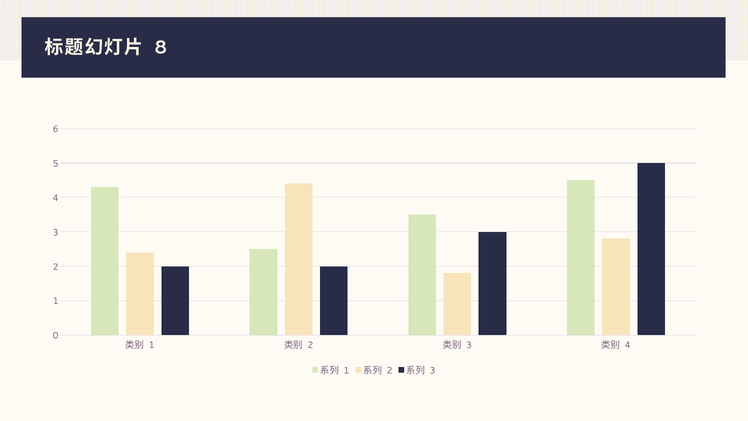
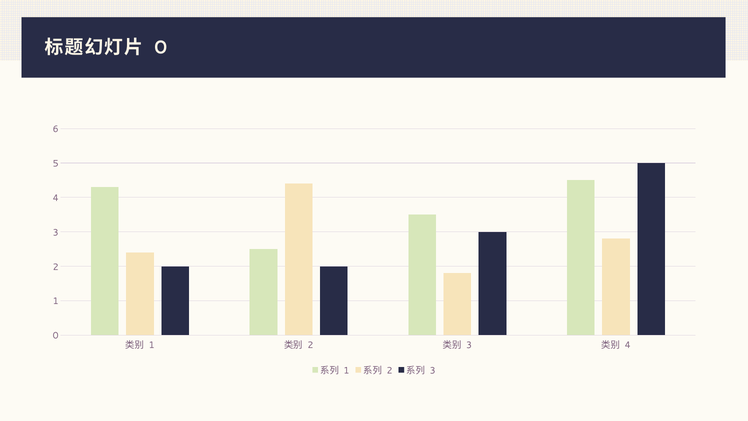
8: 8 -> 0 (161, 47)
